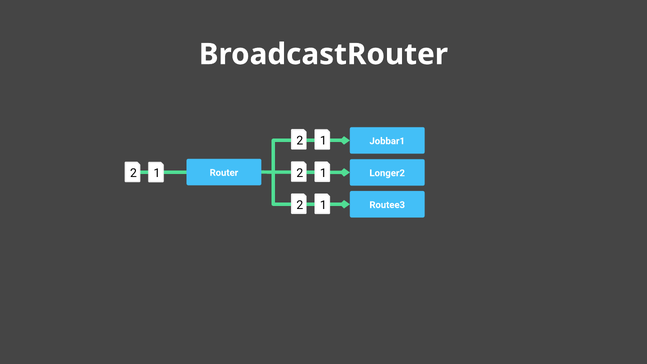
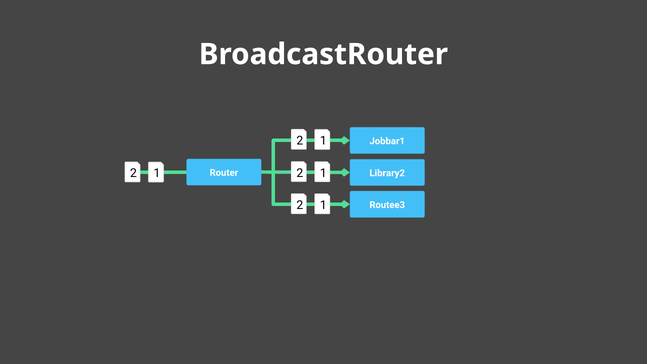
Longer2: Longer2 -> Library2 (387, 173)
